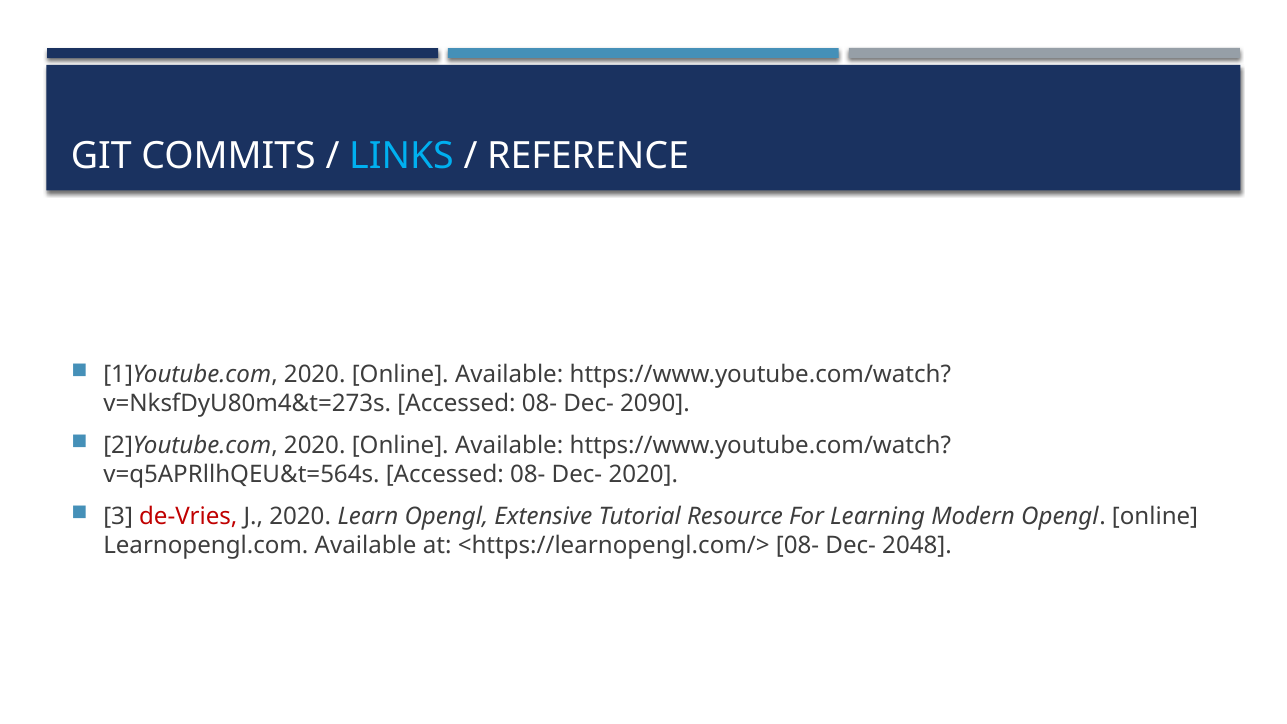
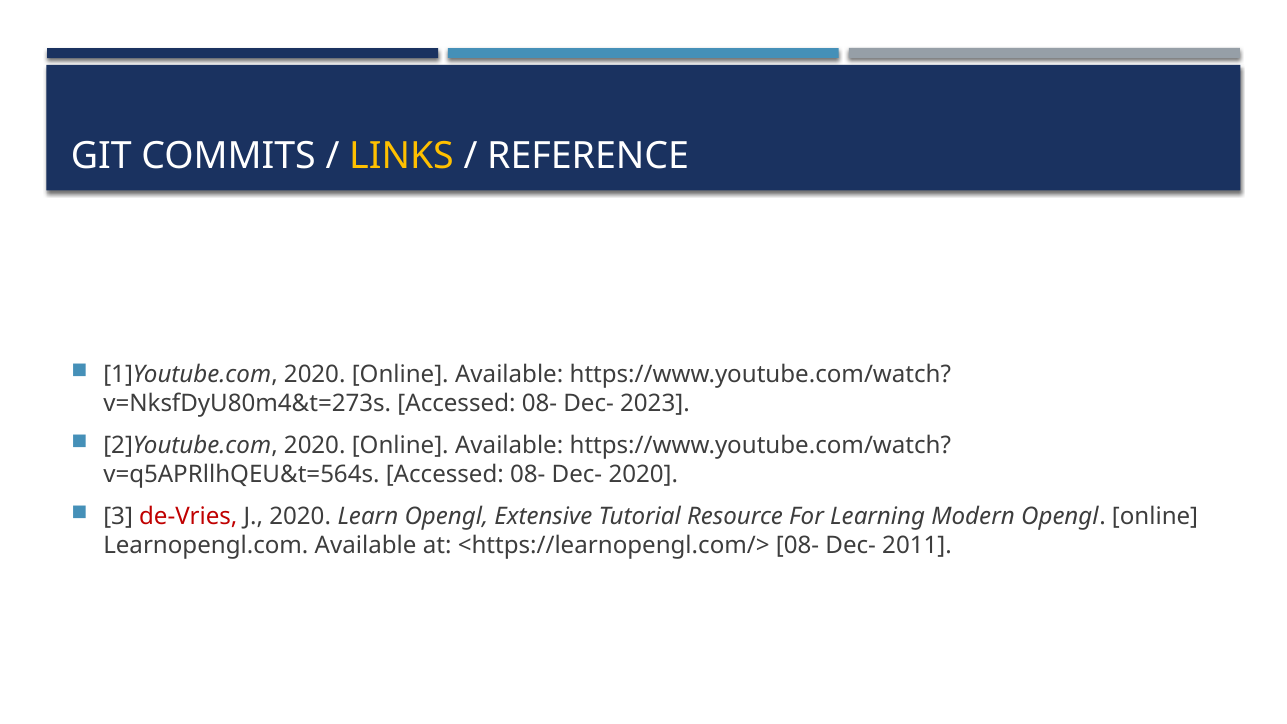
LINKS colour: light blue -> yellow (402, 156)
2090: 2090 -> 2023 (655, 404)
2048: 2048 -> 2011 (917, 545)
